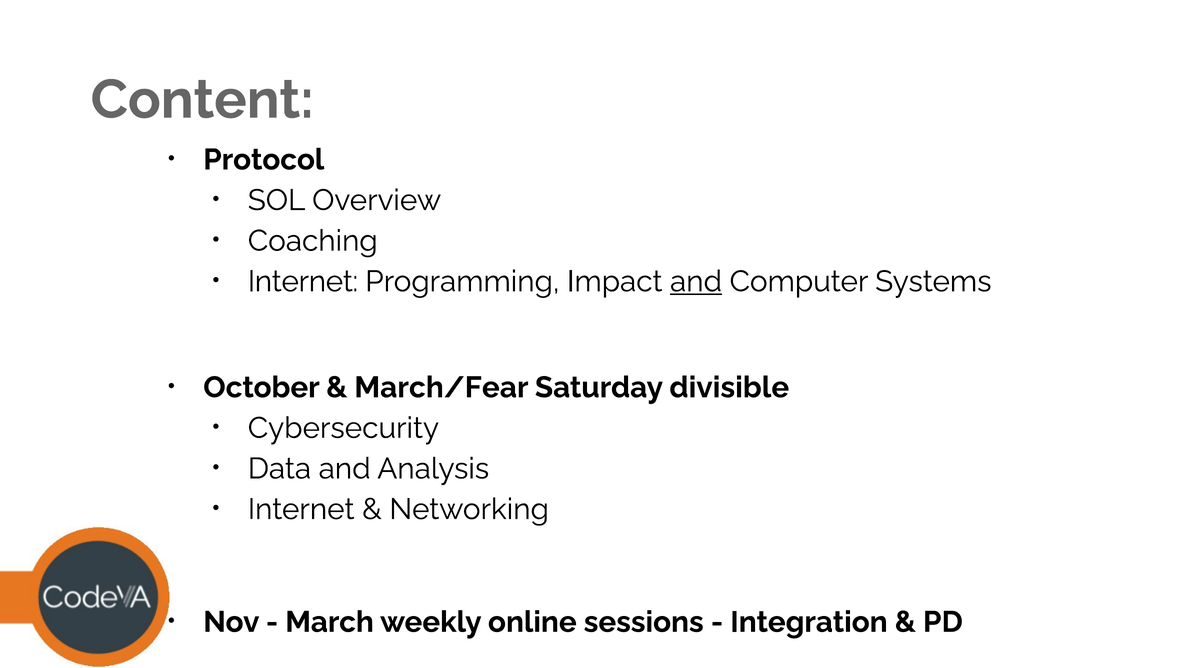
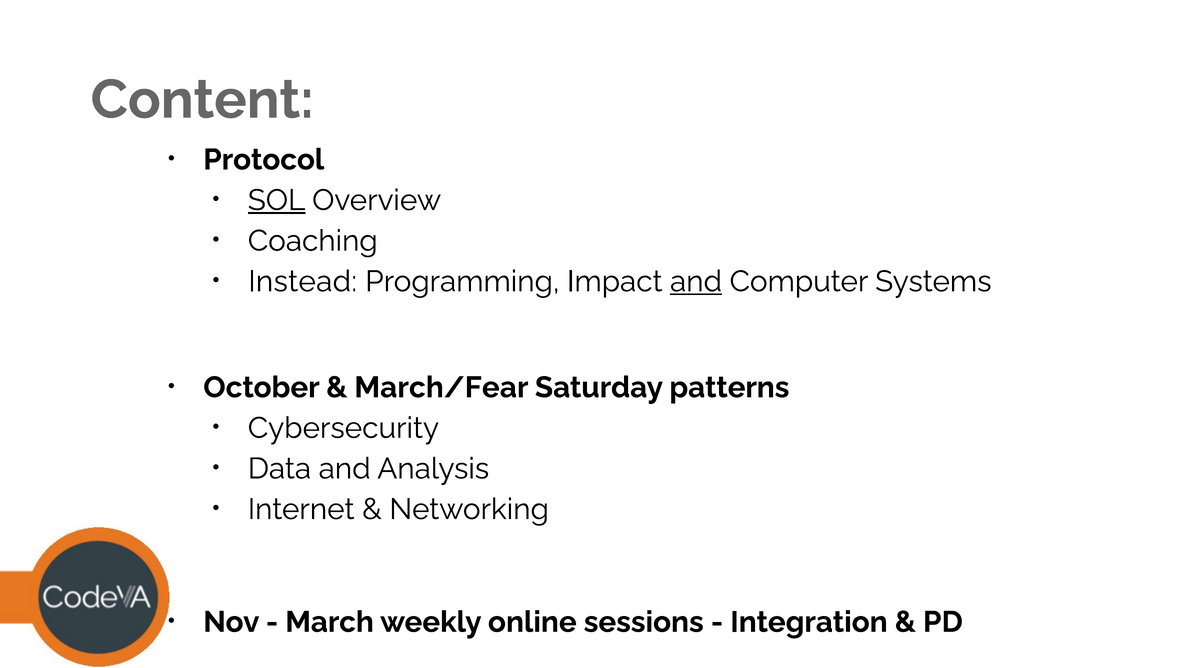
SOL underline: none -> present (277, 200)
Internet: Internet -> Instead (303, 282)
divisible: divisible -> patterns (729, 388)
